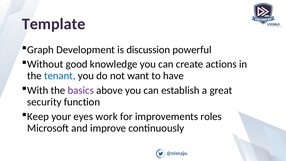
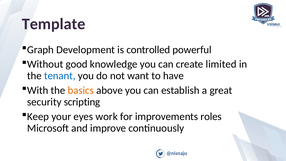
discussion: discussion -> controlled (148, 50)
actions: actions -> limited (221, 64)
basics colour: purple -> orange (81, 90)
function: function -> scripting (82, 102)
